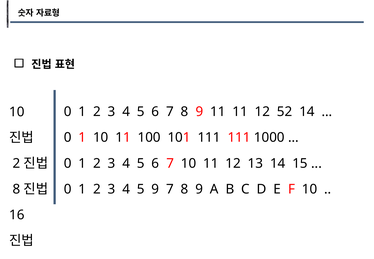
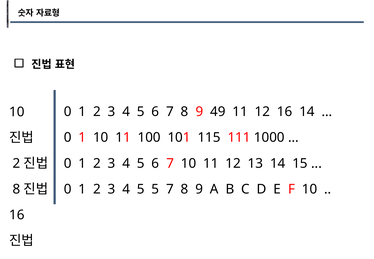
9 11: 11 -> 49 (218, 112)
12 52: 52 -> 16 (285, 112)
101 111: 111 -> 115 (209, 138)
5 9: 9 -> 5 (155, 189)
